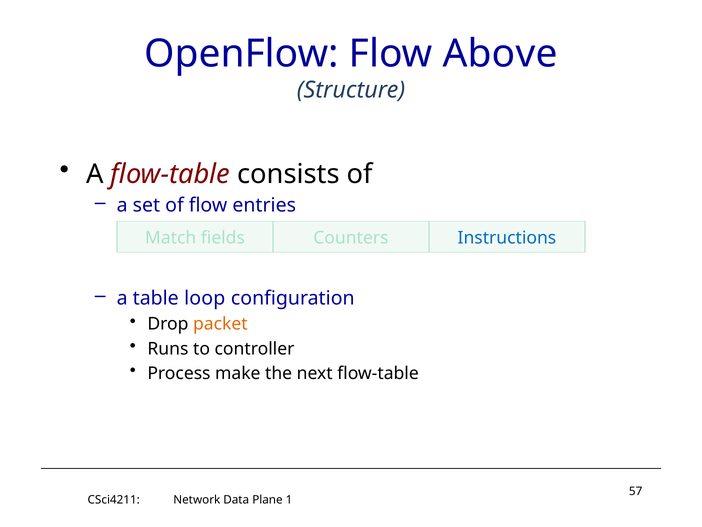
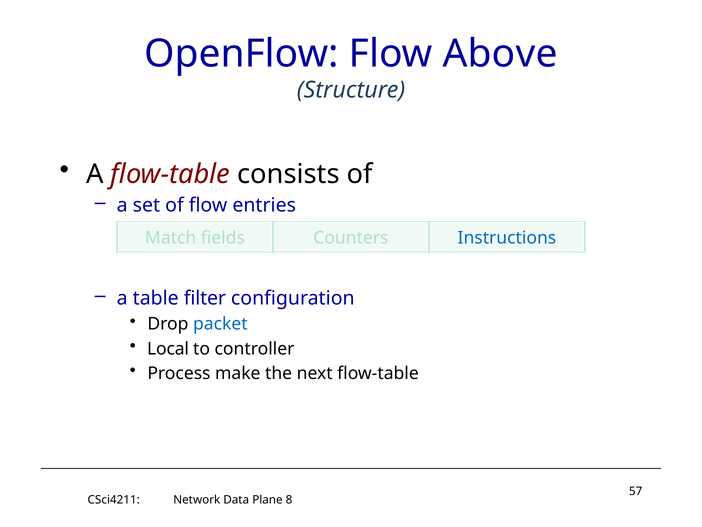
loop: loop -> filter (205, 298)
packet colour: orange -> blue (220, 324)
Runs: Runs -> Local (168, 348)
1: 1 -> 8 (289, 499)
